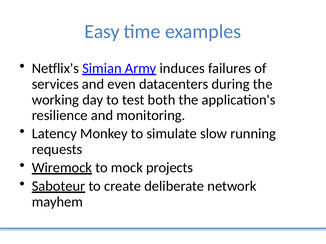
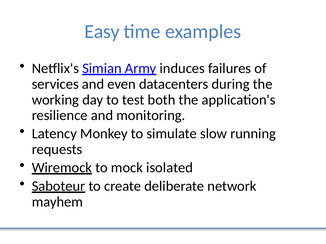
projects: projects -> isolated (170, 168)
